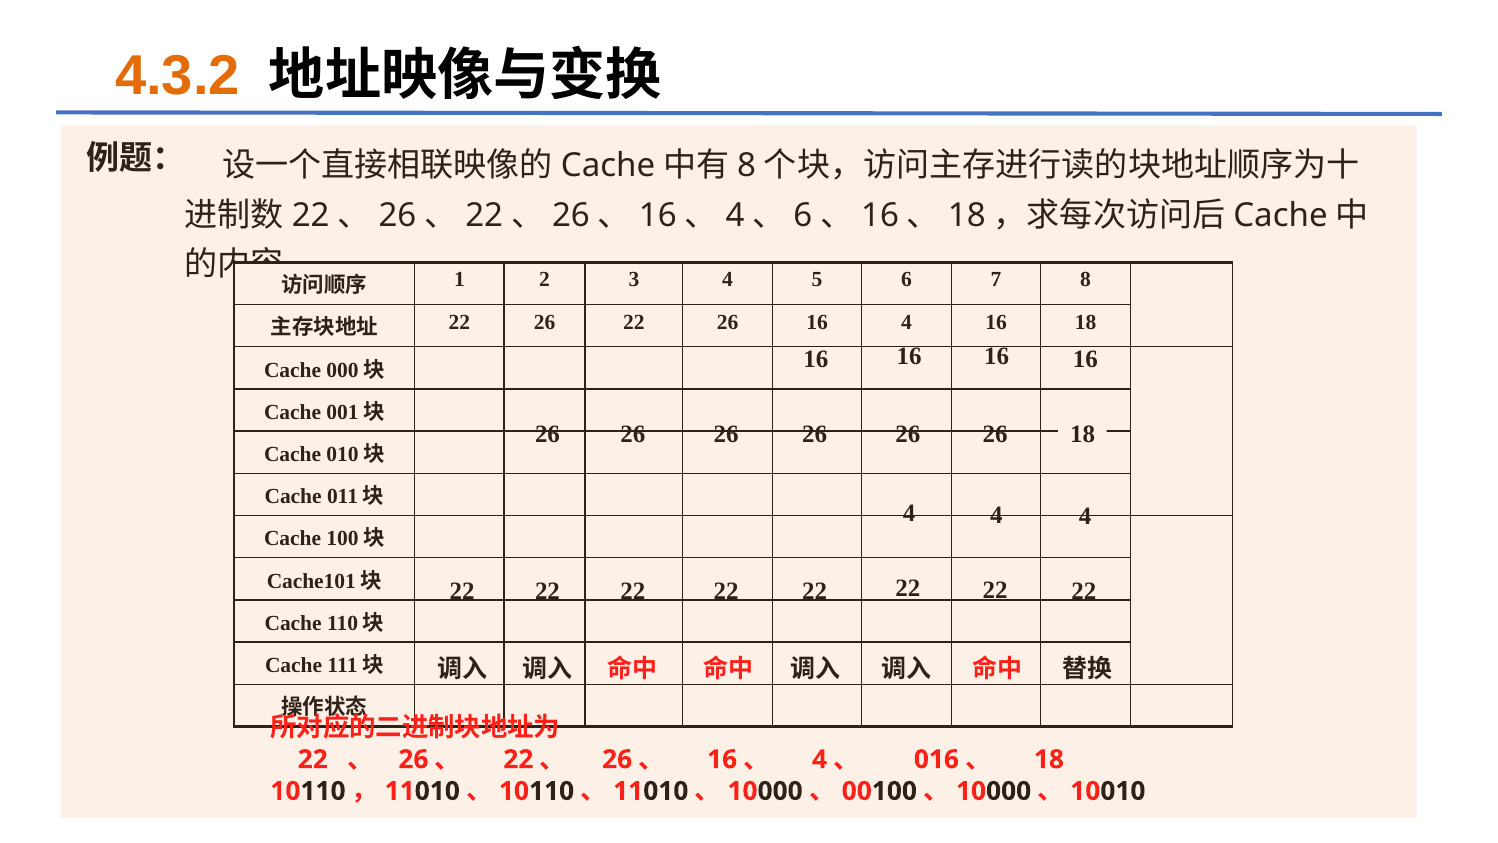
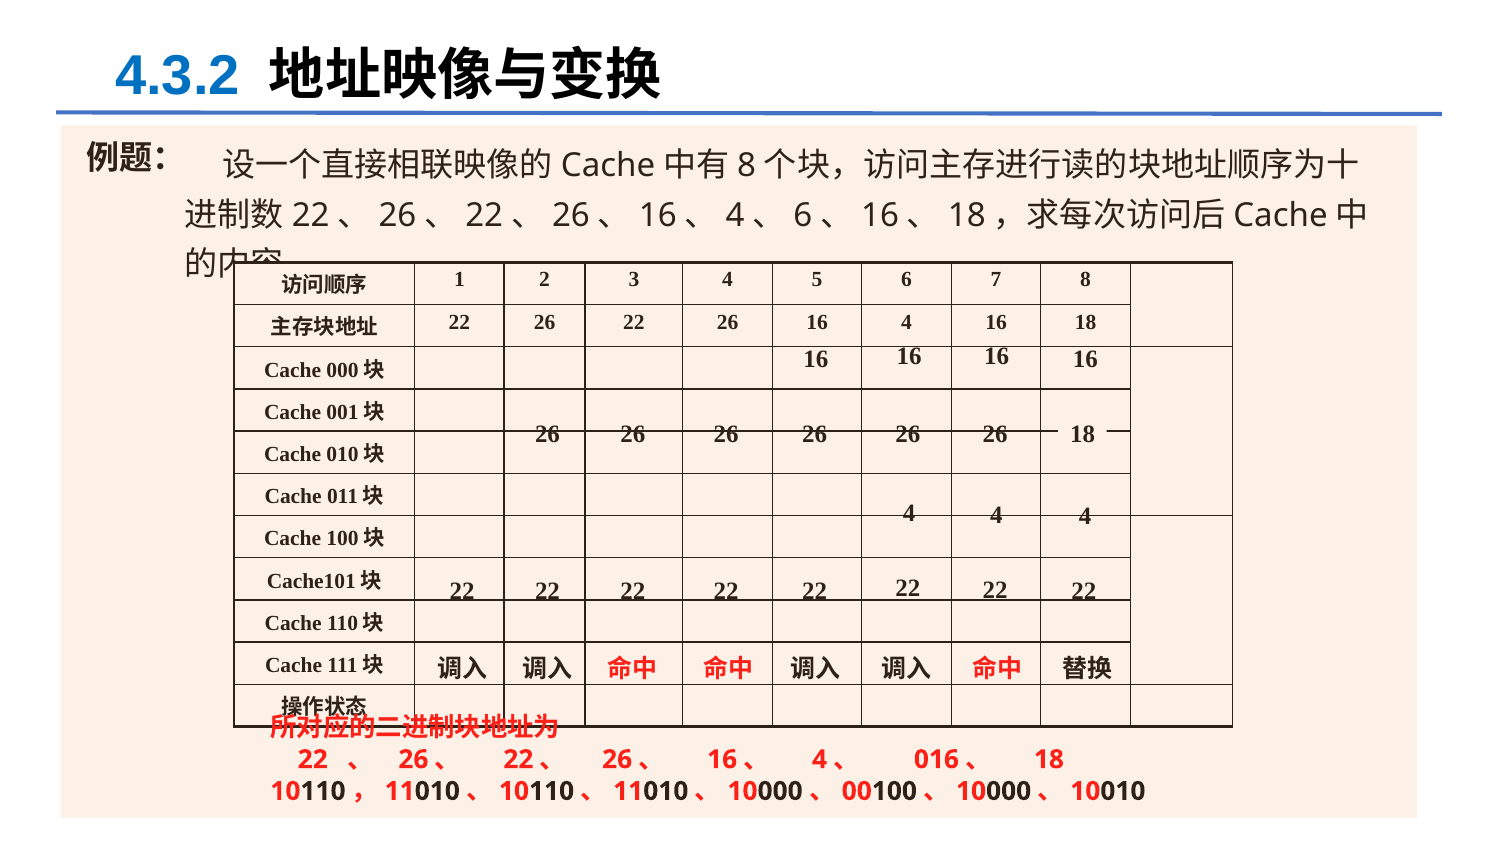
4.3.2 colour: orange -> blue (178, 76)
